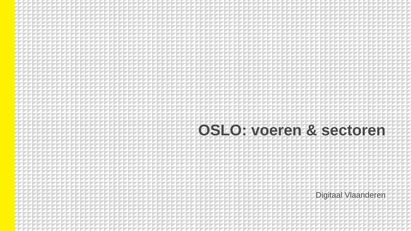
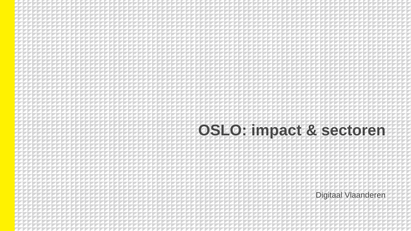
voeren: voeren -> impact (276, 131)
